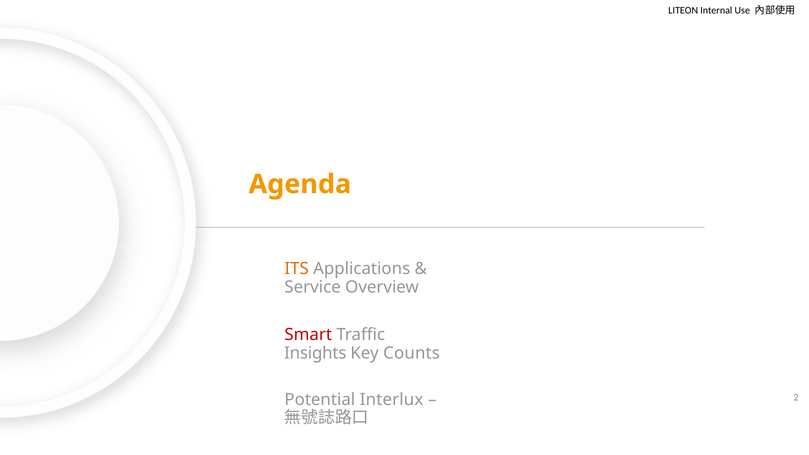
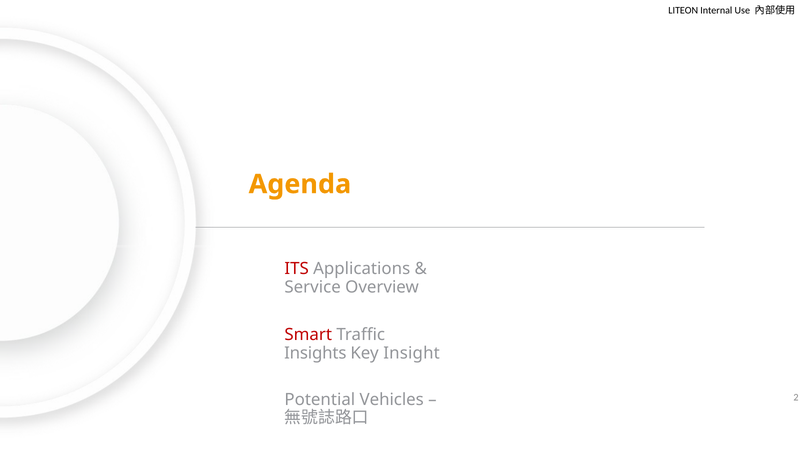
ITS colour: orange -> red (297, 269)
Counts: Counts -> Insight (412, 353)
Interlux: Interlux -> Vehicles (392, 400)
